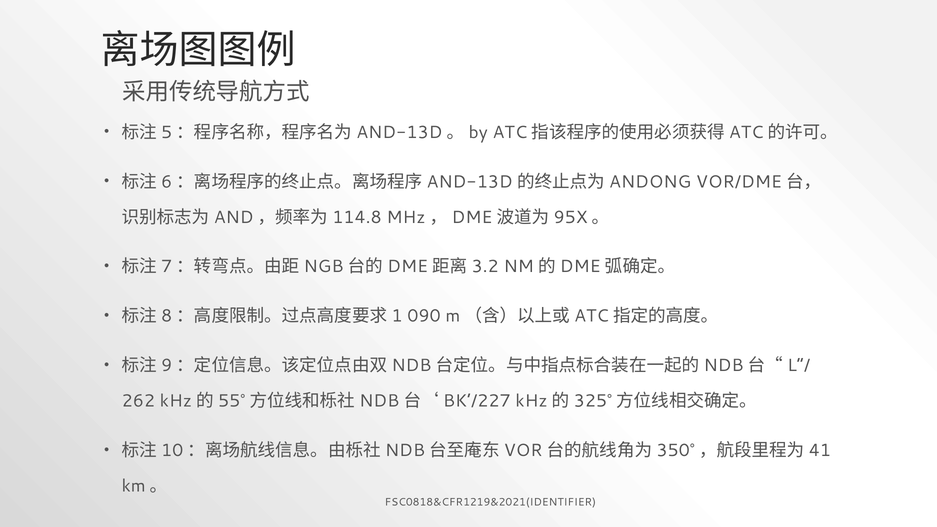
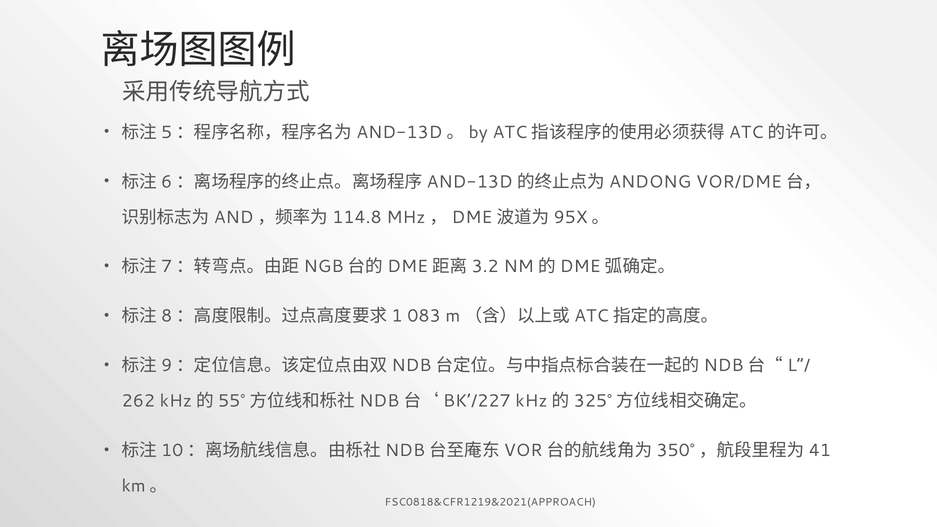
090: 090 -> 083 (424, 316)
FSC0818&CFR1219&2021(IDENTIFIER: FSC0818&CFR1219&2021(IDENTIFIER -> FSC0818&CFR1219&2021(APPROACH (490, 502)
